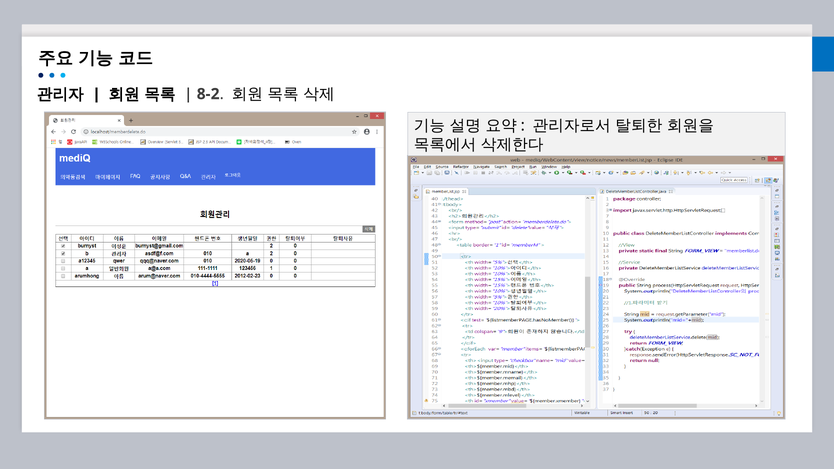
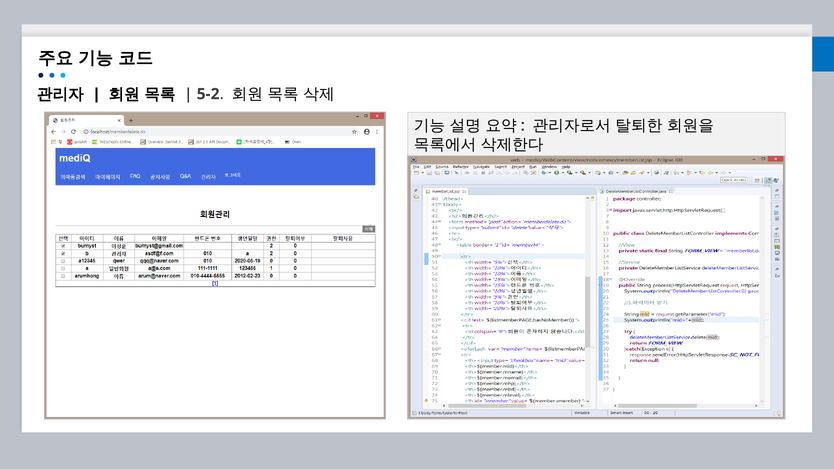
8-2: 8-2 -> 5-2 (208, 94)
